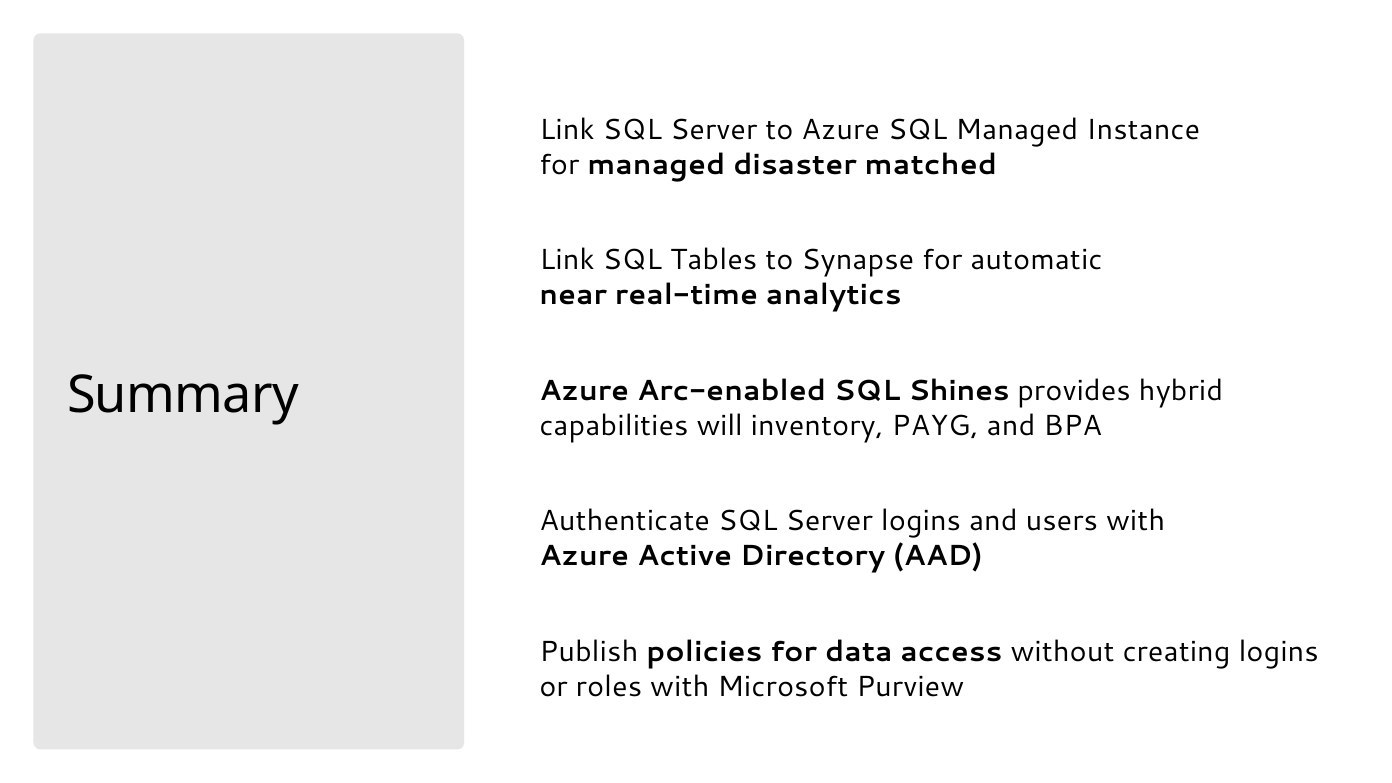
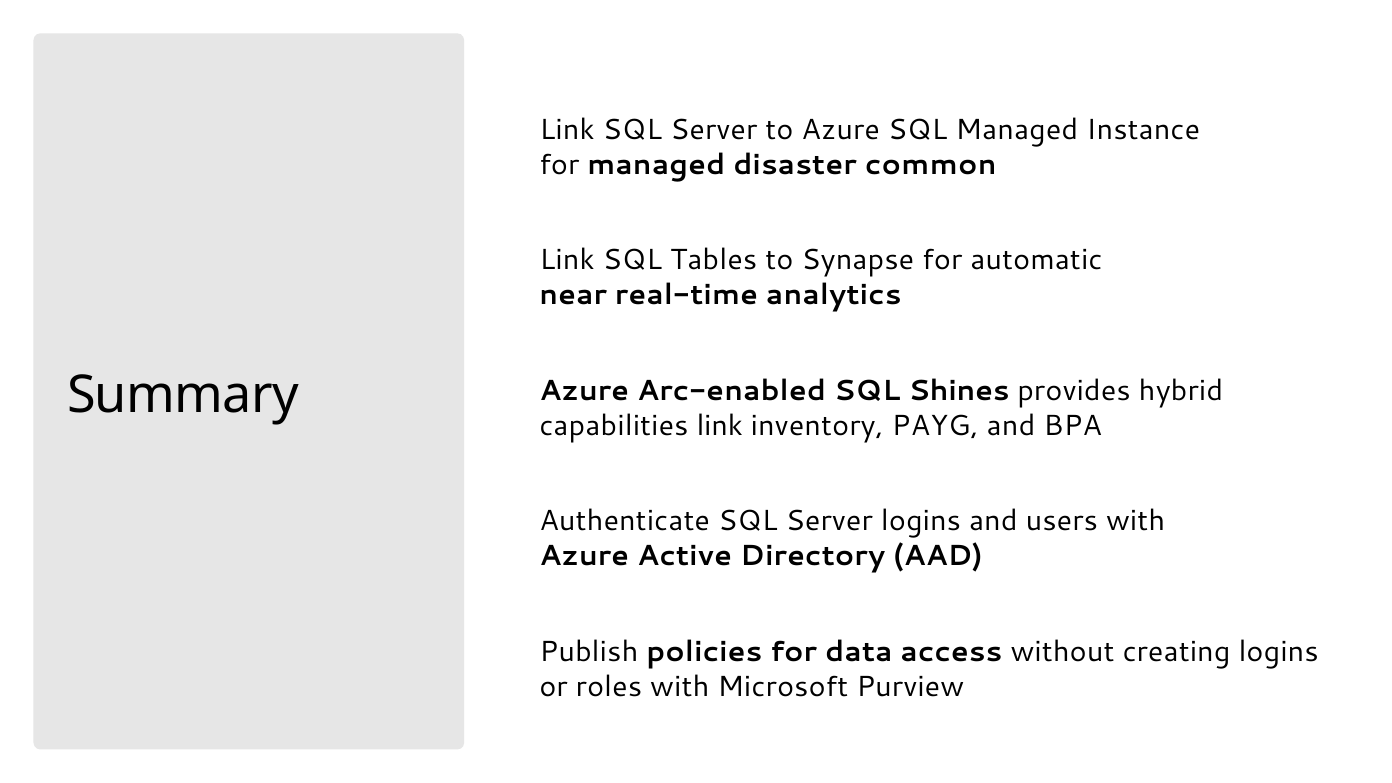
matched: matched -> common (931, 164)
capabilities will: will -> link (720, 426)
